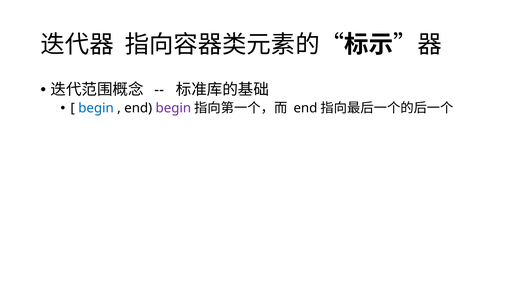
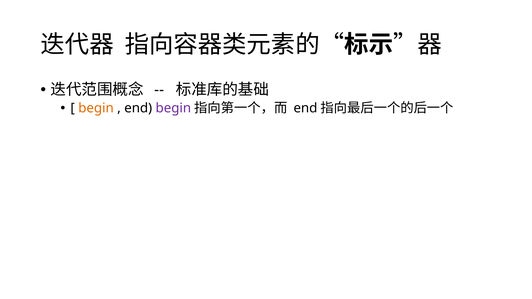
begin colour: blue -> orange (96, 108)
